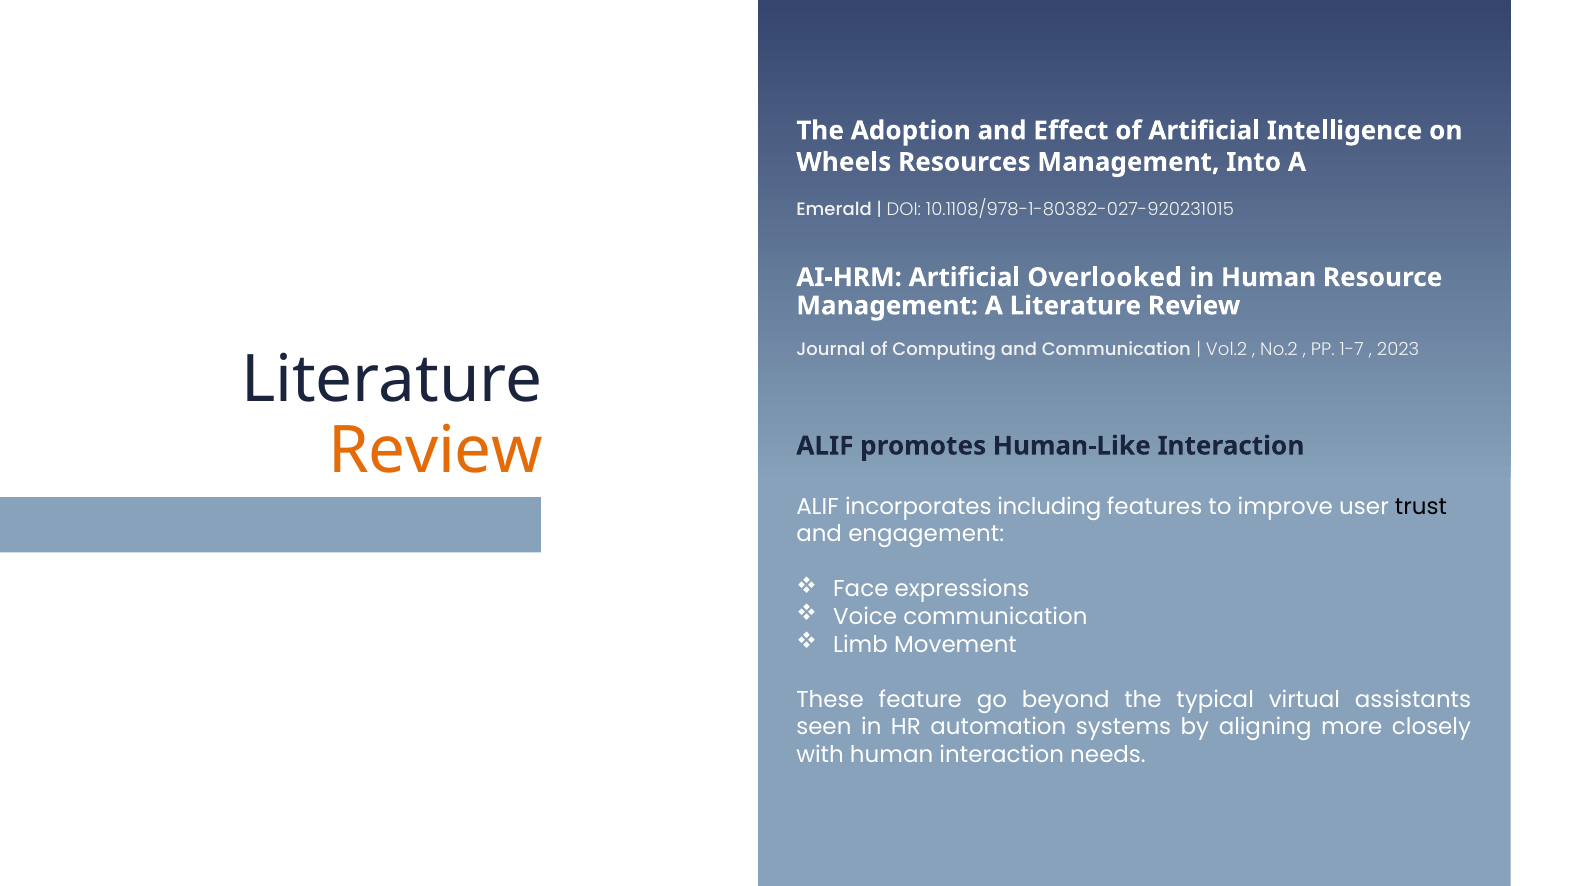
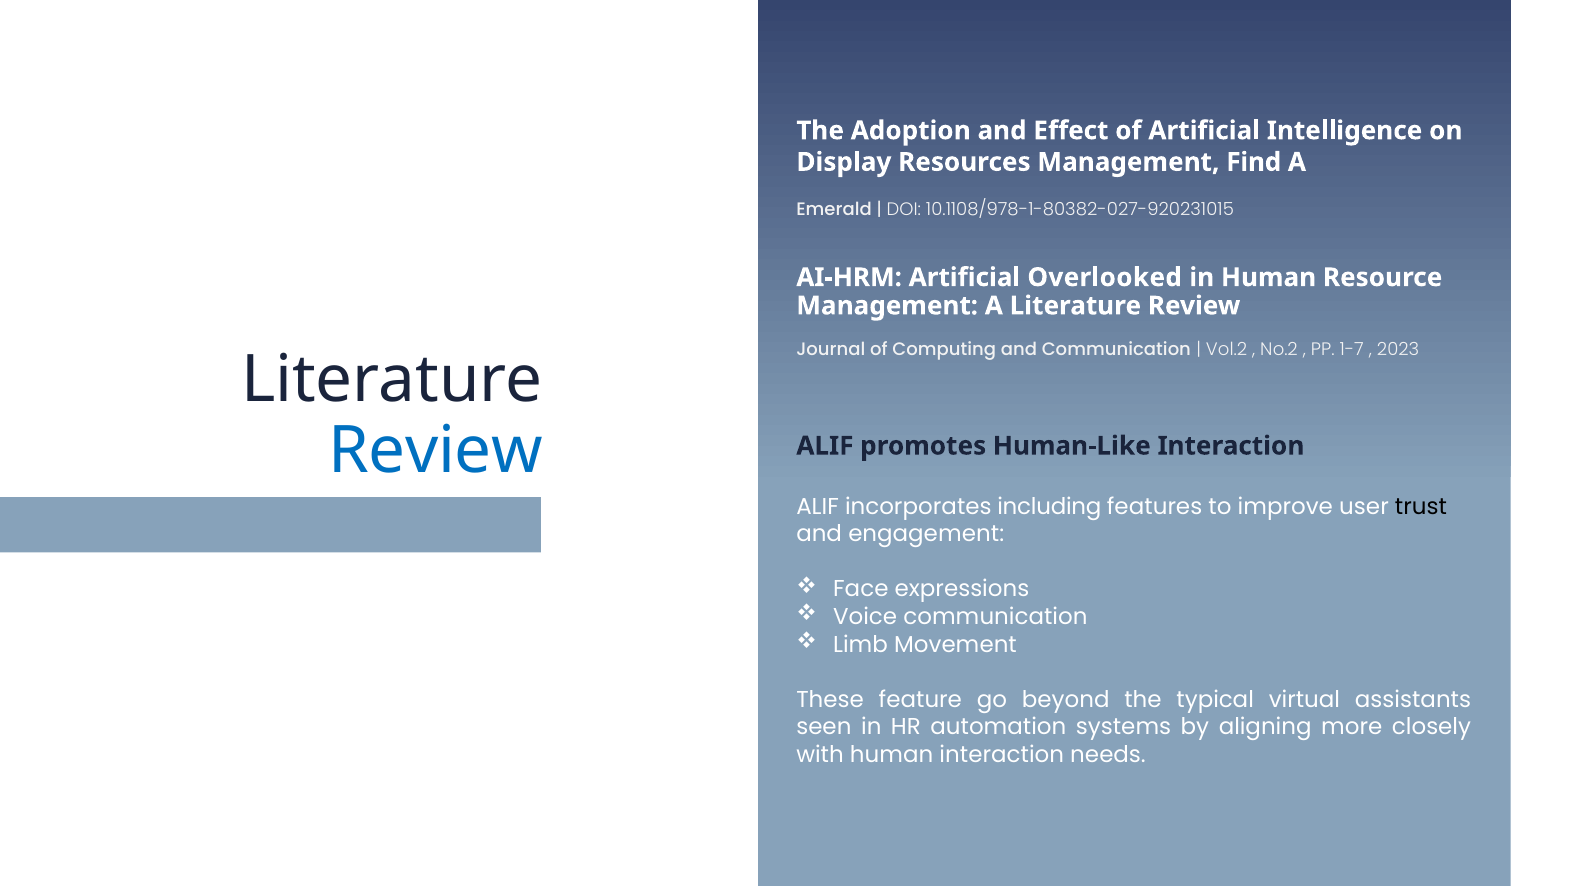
Wheels: Wheels -> Display (844, 162)
Into: Into -> Find (1254, 162)
Review colour: orange -> blue (436, 450)
